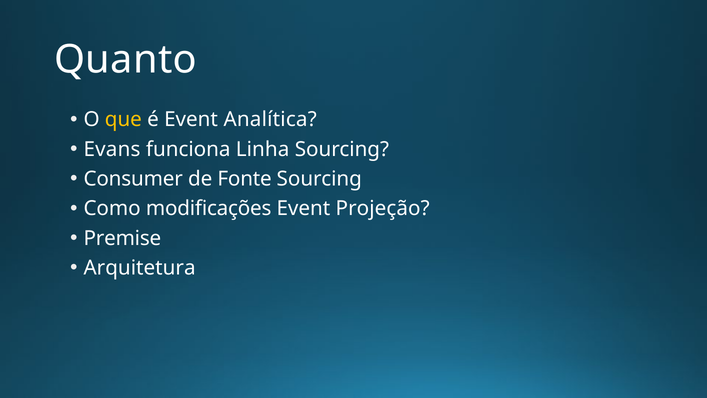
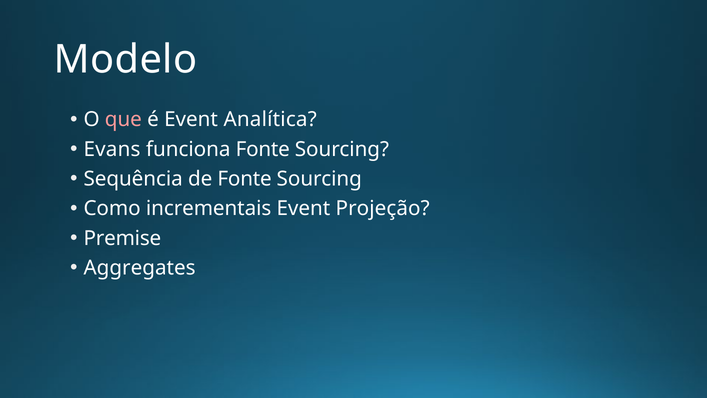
Quanto: Quanto -> Modelo (125, 59)
que colour: yellow -> pink (123, 120)
funciona Linha: Linha -> Fonte (263, 149)
Consumer: Consumer -> Sequência (133, 179)
modificações: modificações -> incrementais (209, 208)
Arquitetura: Arquitetura -> Aggregates (140, 268)
